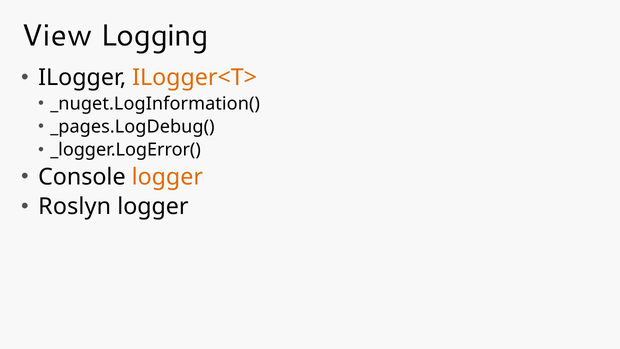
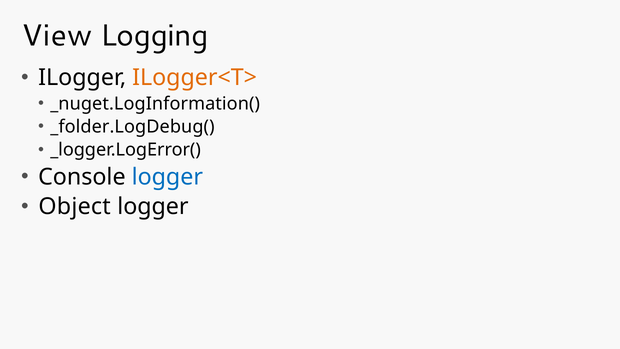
_pages.LogDebug(: _pages.LogDebug( -> _folder.LogDebug( (132, 127)
logger colour: orange -> blue (167, 177)
Roslyn: Roslyn -> Object (75, 207)
